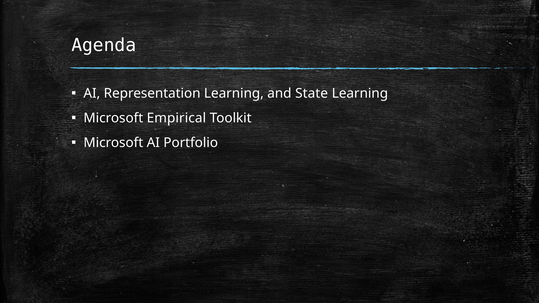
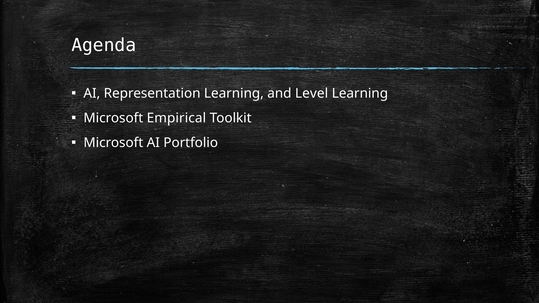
State: State -> Level (312, 93)
